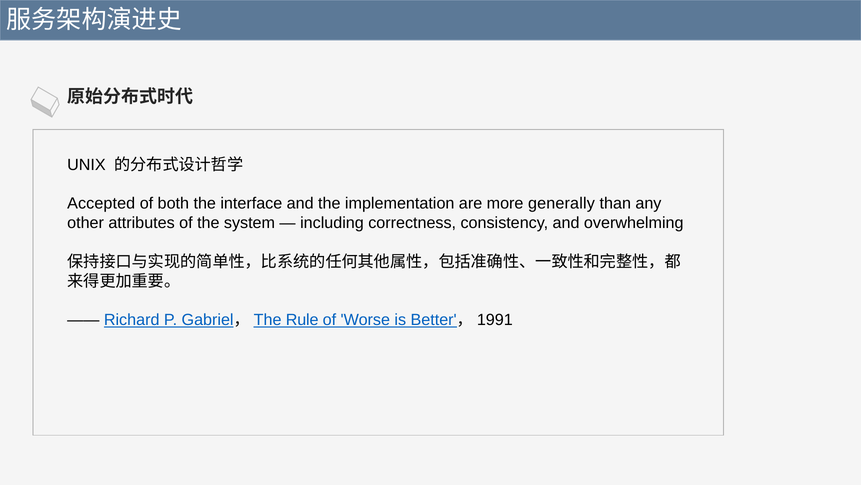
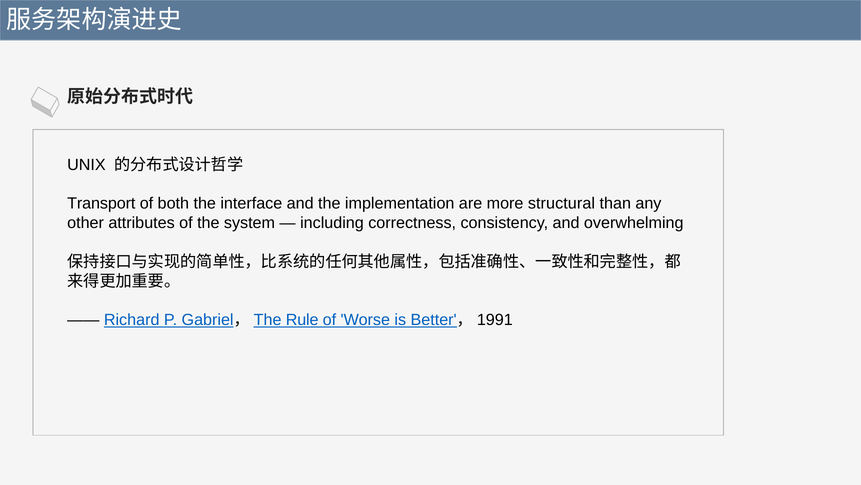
Accepted: Accepted -> Transport (101, 203)
generally: generally -> structural (561, 203)
